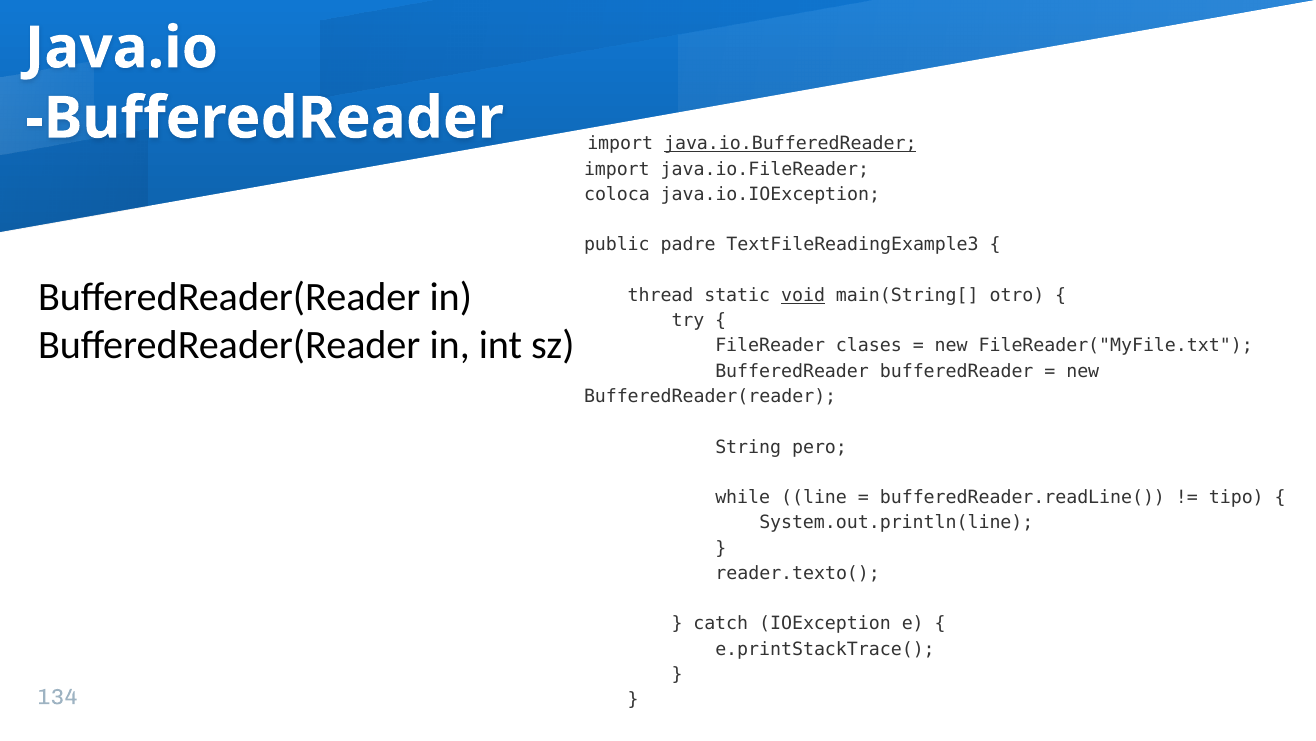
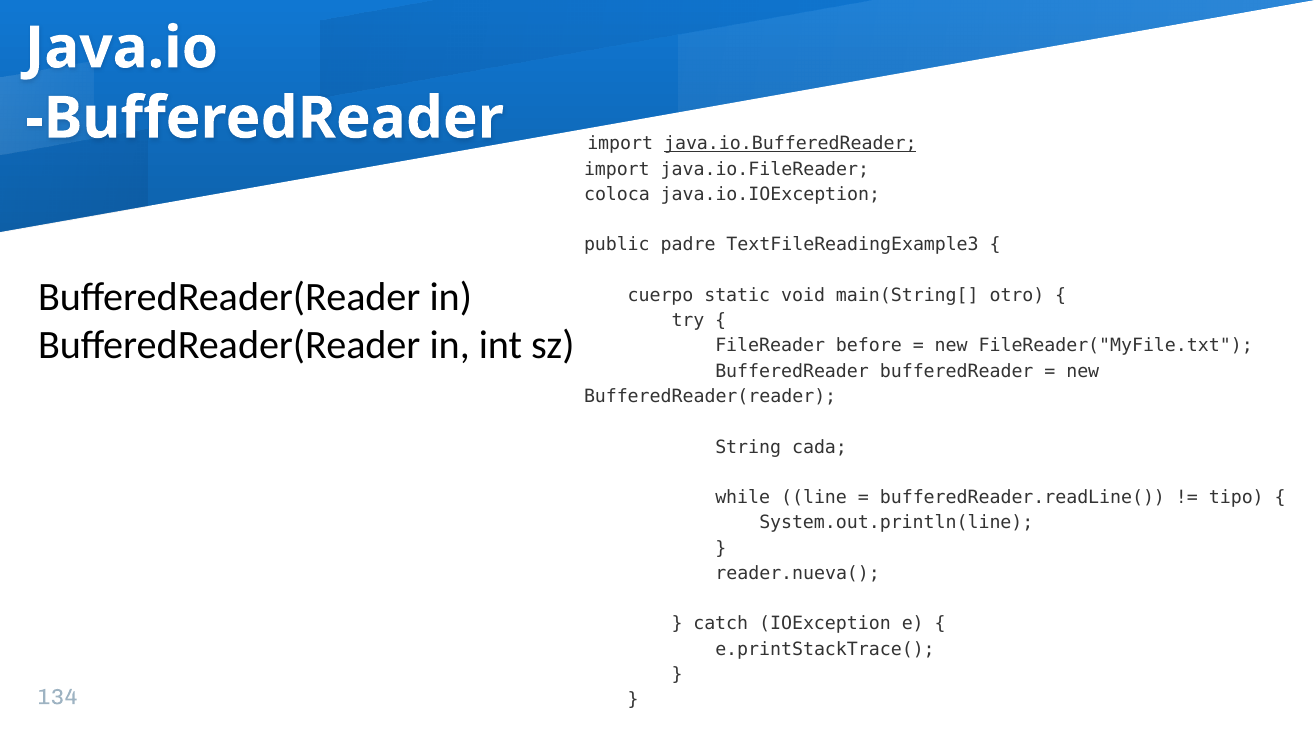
thread: thread -> cuerpo (661, 295)
void underline: present -> none (803, 295)
clases: clases -> before (869, 346)
pero: pero -> cada (820, 447)
reader.texto(: reader.texto( -> reader.nueva( (798, 573)
